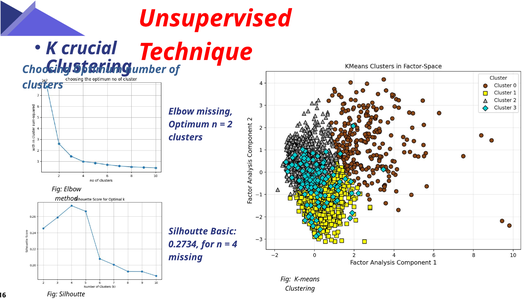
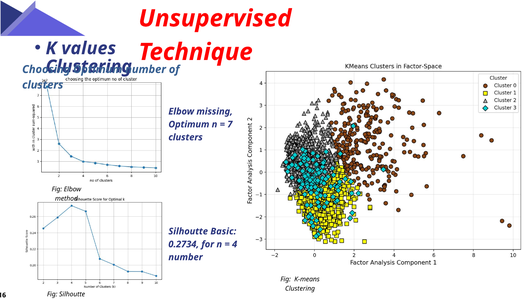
crucial: crucial -> values (89, 48)
2: 2 -> 7 (230, 124)
missing: missing -> number (186, 257)
